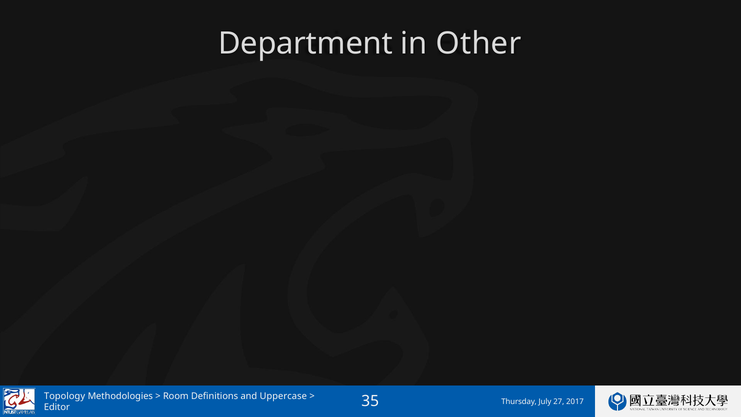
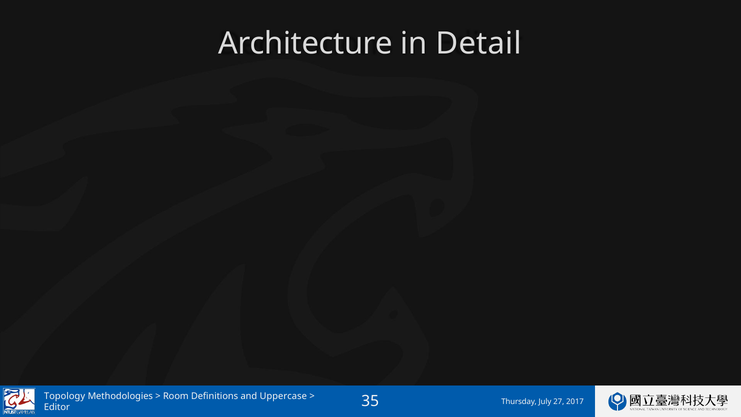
Department: Department -> Architecture (305, 43)
Other: Other -> Detail (479, 43)
